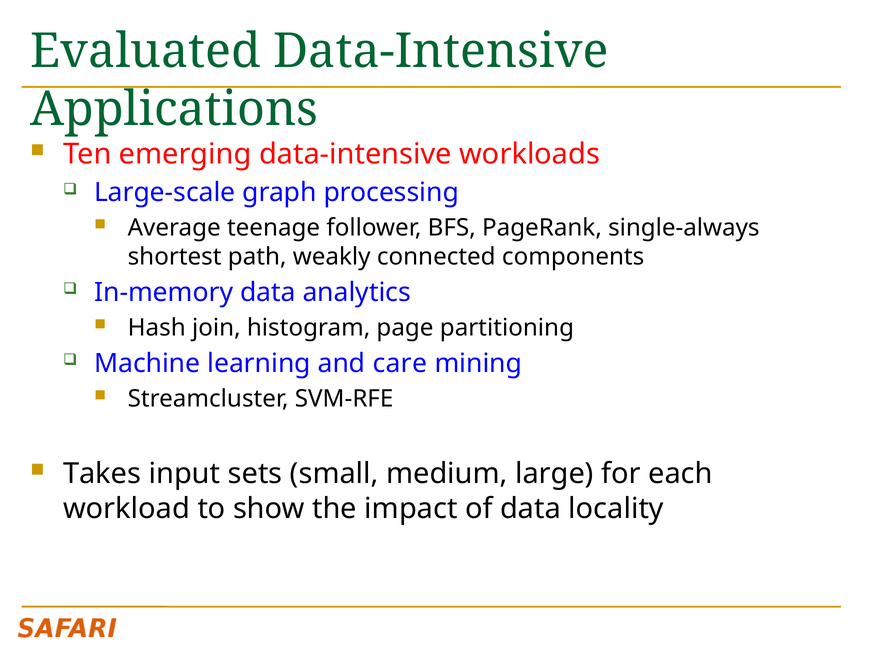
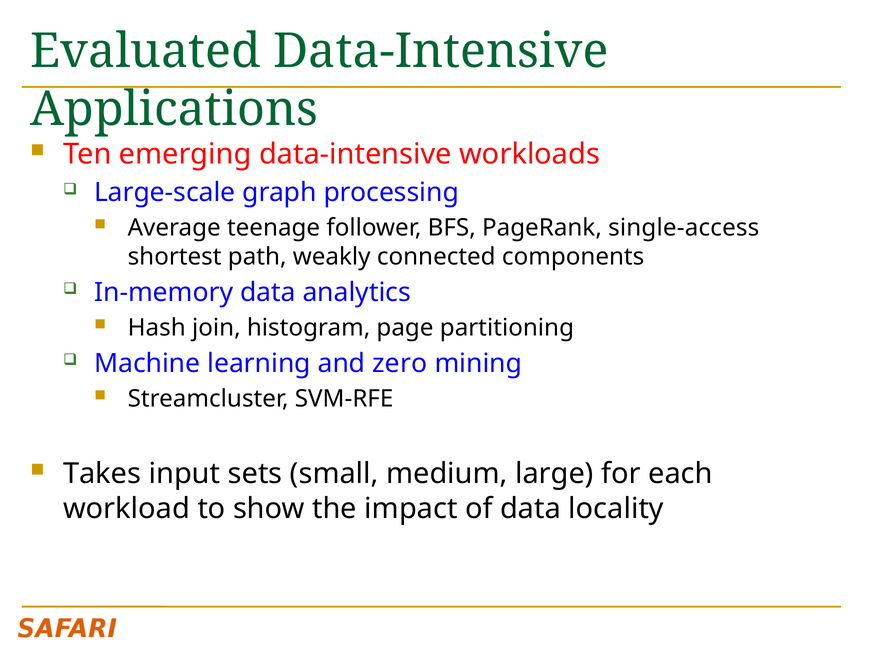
single-always: single-always -> single-access (684, 228)
care: care -> zero (400, 364)
